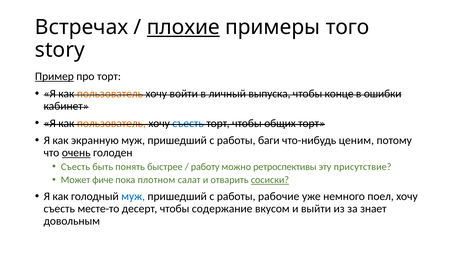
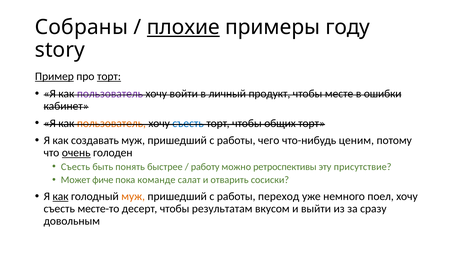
Встречах: Встречах -> Собраны (81, 27)
того: того -> году (348, 27)
торт underline: none -> present (109, 77)
пользователь colour: orange -> purple (110, 94)
выпуска: выпуска -> продукт (269, 94)
конце: конце -> месте (339, 94)
экранную: экранную -> создавать (95, 140)
баги: баги -> чего (269, 140)
плотном: плотном -> команде (156, 180)
сосиски underline: present -> none (270, 180)
как underline: none -> present (61, 196)
муж colour: blue -> orange (133, 196)
рабочие: рабочие -> переход (279, 196)
содержание: содержание -> результатам (222, 209)
знает: знает -> сразу (373, 209)
